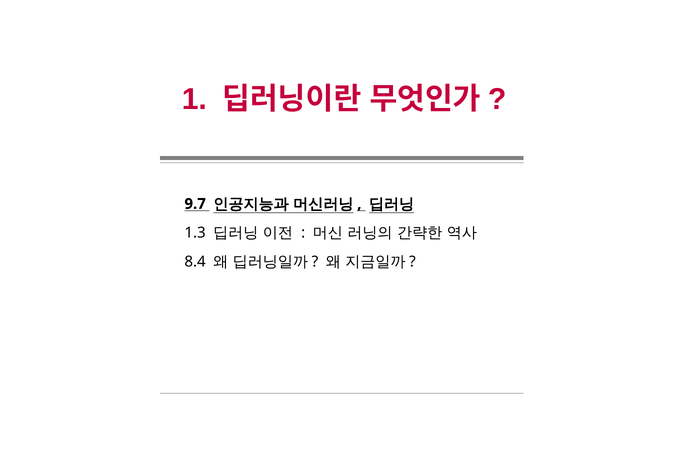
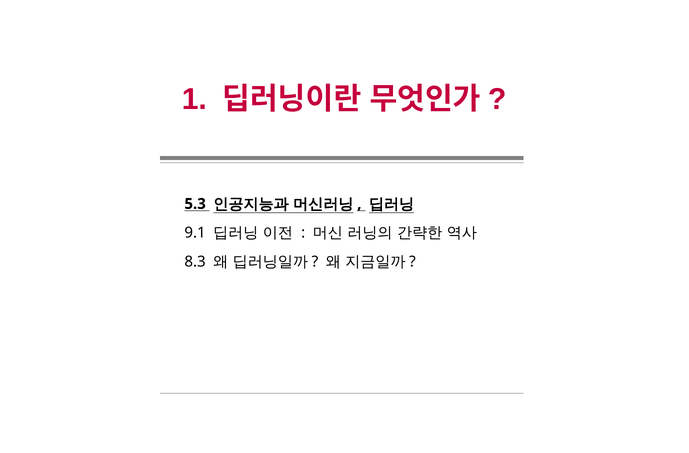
9.7: 9.7 -> 5.3 (195, 204)
1.3: 1.3 -> 9.1 (195, 233)
8.4: 8.4 -> 8.3 (195, 261)
